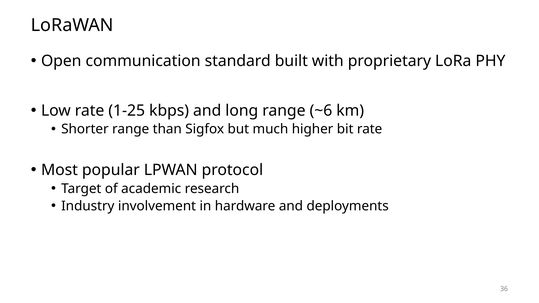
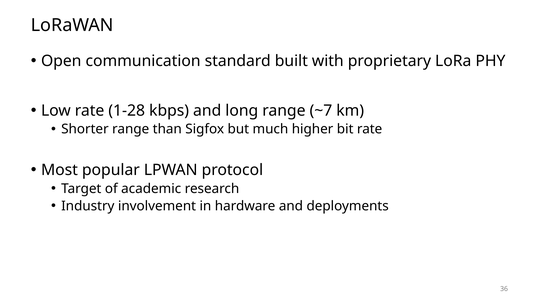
1-25: 1-25 -> 1-28 (127, 111)
~6: ~6 -> ~7 (321, 111)
